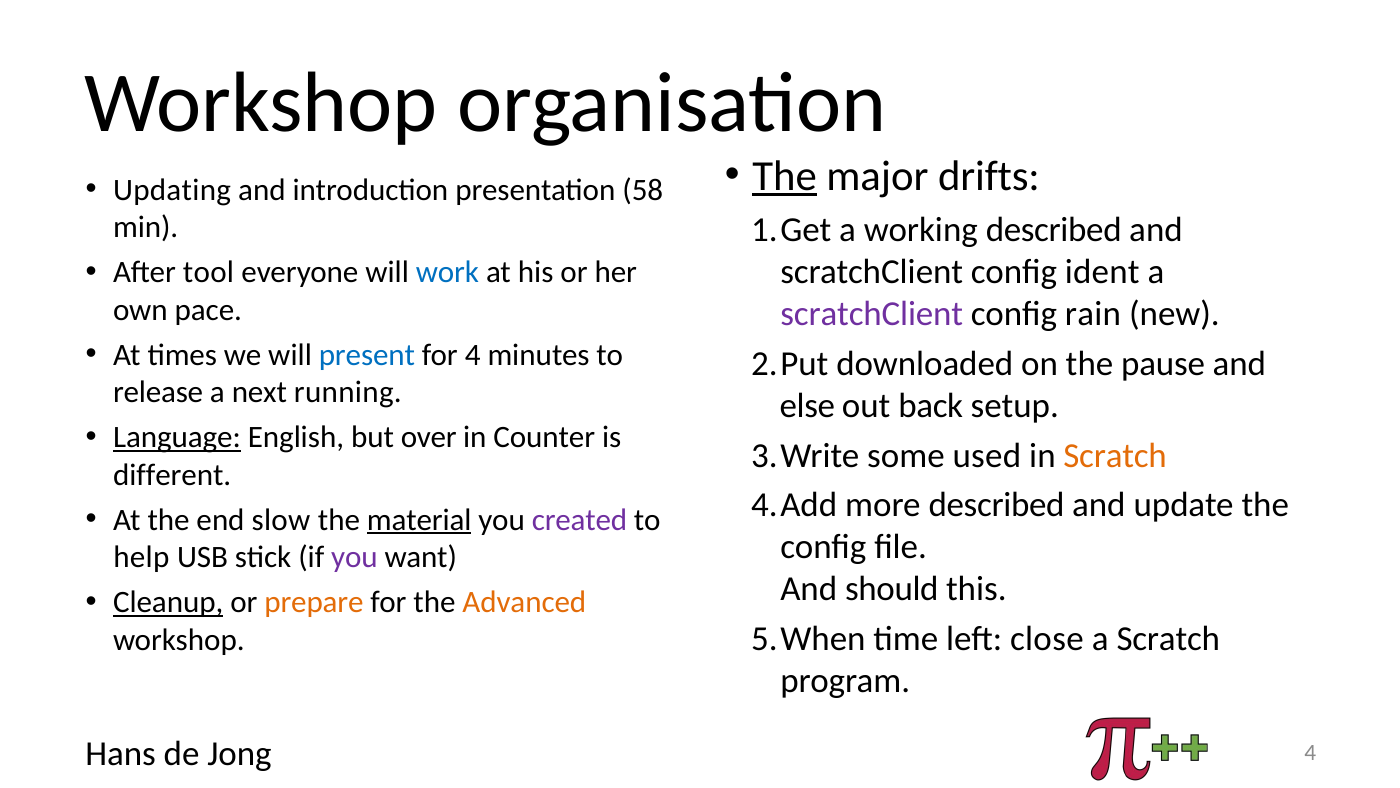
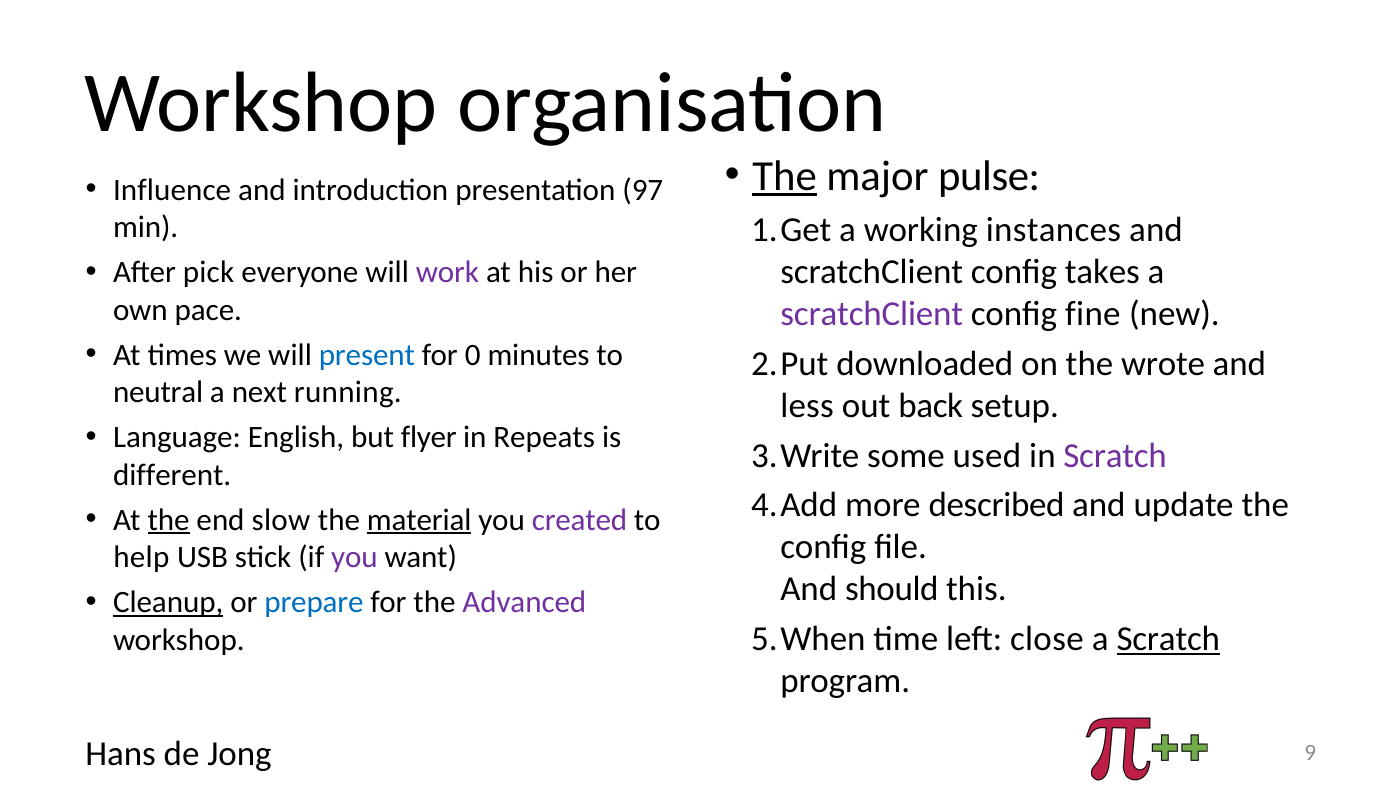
drifts: drifts -> pulse (989, 176)
Updating: Updating -> Influence (172, 190)
58: 58 -> 97 (643, 190)
working described: described -> instances (1053, 230)
tool: tool -> pick (209, 272)
work colour: blue -> purple (447, 272)
ident: ident -> takes (1102, 272)
rain: rain -> fine (1093, 314)
for 4: 4 -> 0 (473, 355)
pause: pause -> wrote (1163, 363)
release: release -> neutral (158, 392)
else: else -> less (807, 405)
Language underline: present -> none (177, 437)
over: over -> flyer (429, 437)
Counter: Counter -> Repeats (544, 437)
Scratch colour: orange -> purple (1115, 455)
the underline: none -> present (169, 520)
prepare colour: orange -> blue (314, 602)
Advanced colour: orange -> purple (524, 602)
Scratch underline: none -> present (1168, 639)
4: 4 -> 9 (1310, 752)
